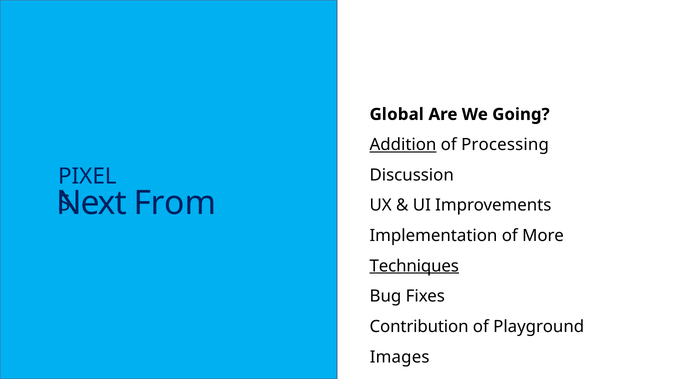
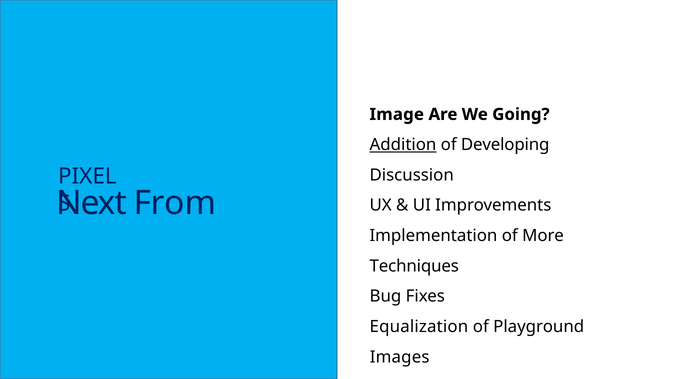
Global: Global -> Image (397, 114)
Processing: Processing -> Developing (505, 145)
Techniques underline: present -> none (414, 266)
Contribution: Contribution -> Equalization (419, 327)
